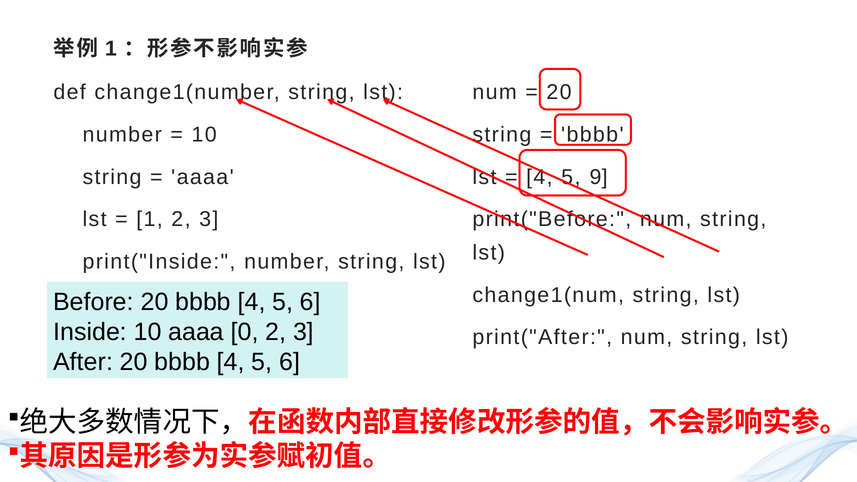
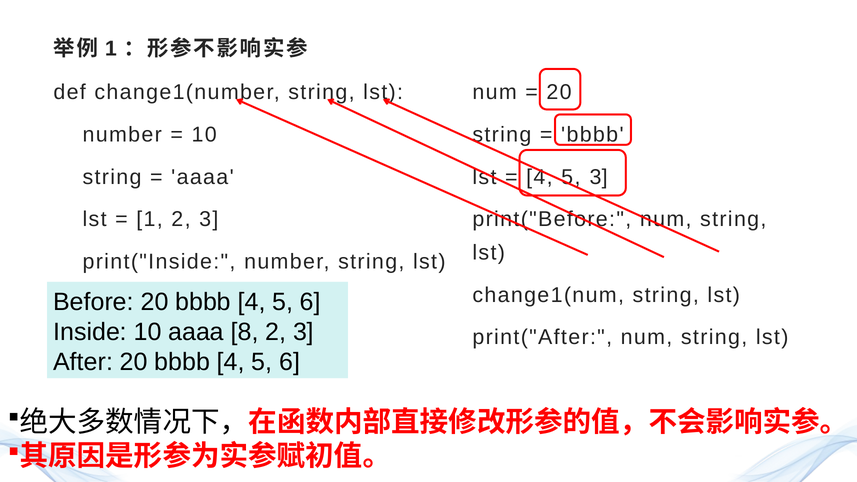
5 9: 9 -> 3 (599, 177)
0: 0 -> 8 (245, 332)
